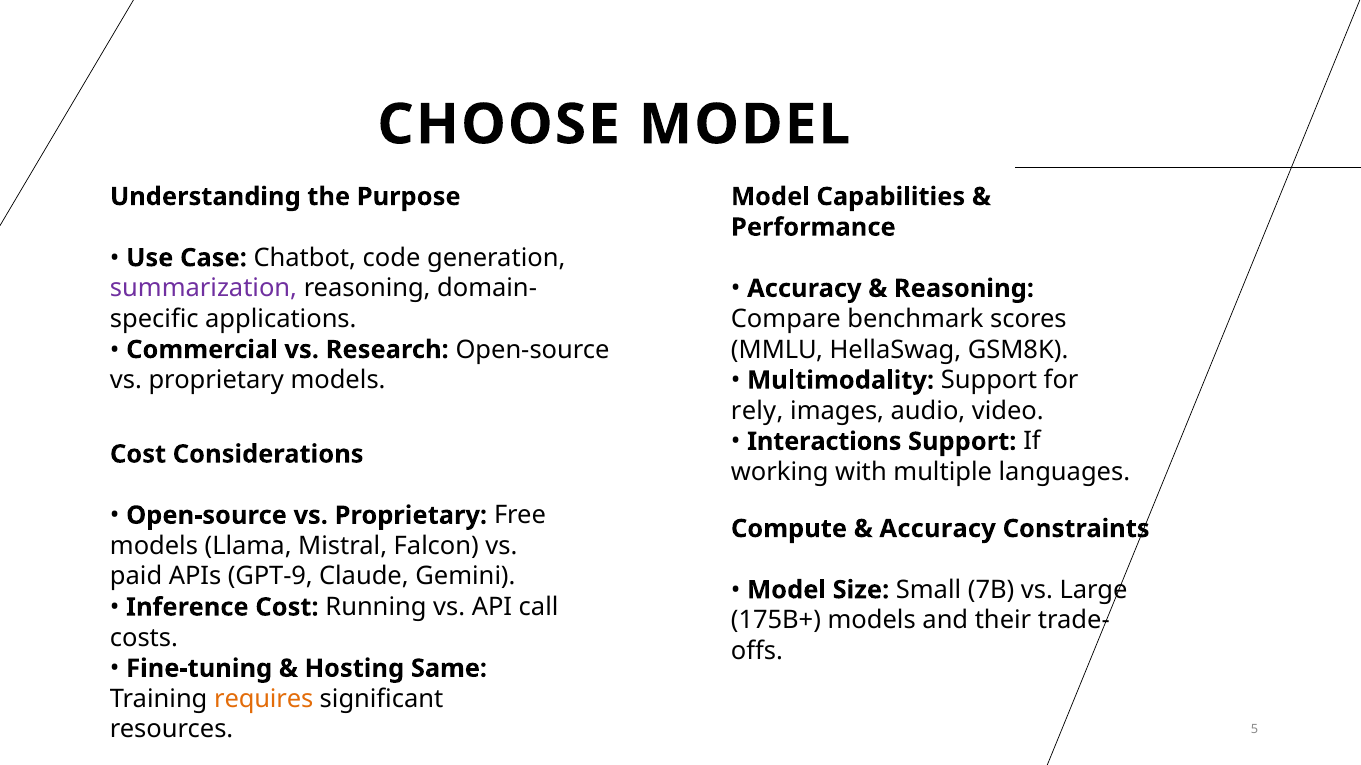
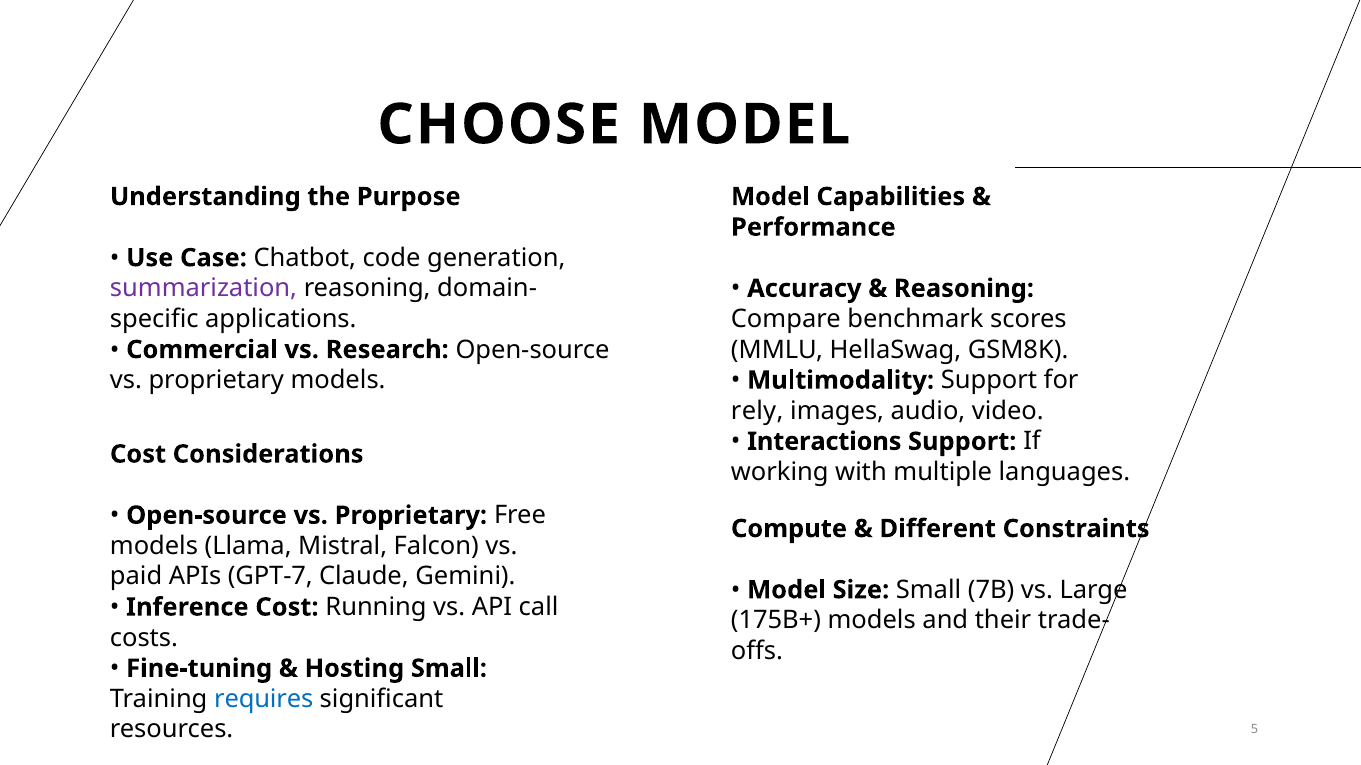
Accuracy: Accuracy -> Different (938, 529)
GPT-9: GPT-9 -> GPT-7 (270, 577)
Hosting Same: Same -> Small (449, 669)
requires colour: orange -> blue (264, 699)
